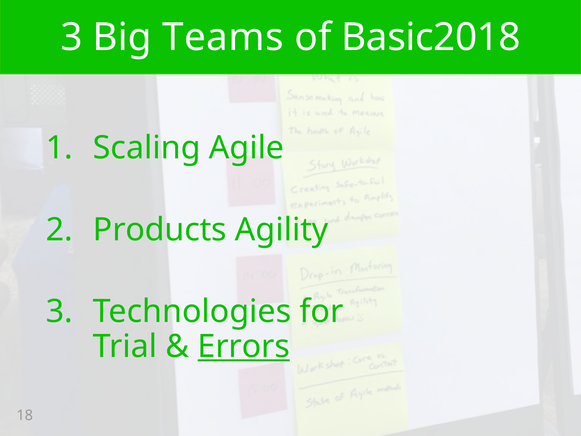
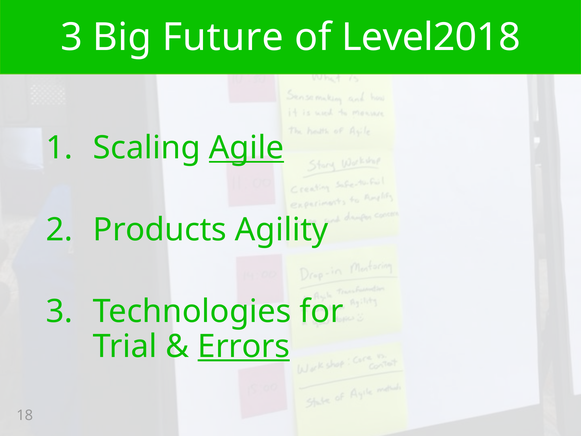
Teams: Teams -> Future (223, 37)
Basic2018: Basic2018 -> Level2018 (431, 37)
Agile underline: none -> present (247, 148)
